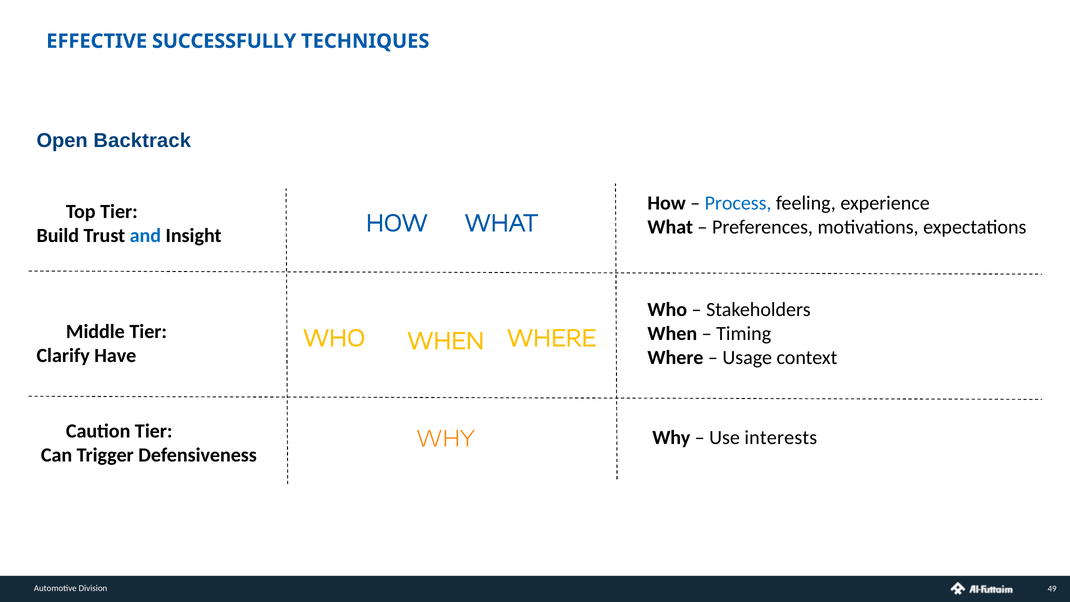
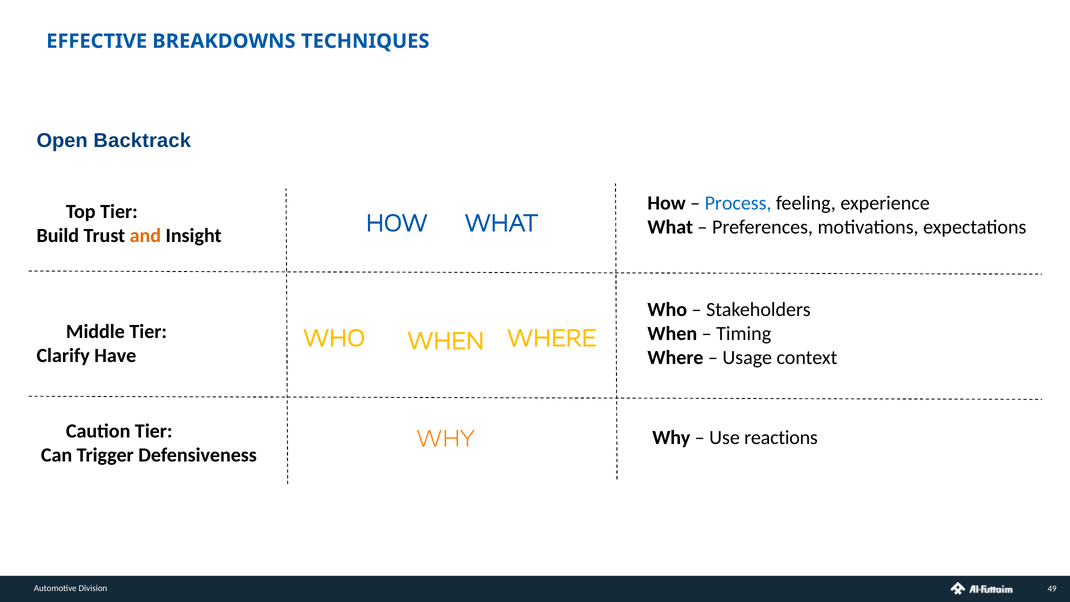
SUCCESSFULLY: SUCCESSFULLY -> BREAKDOWNS (224, 41)
and colour: blue -> orange (145, 236)
interests: interests -> reactions (781, 438)
